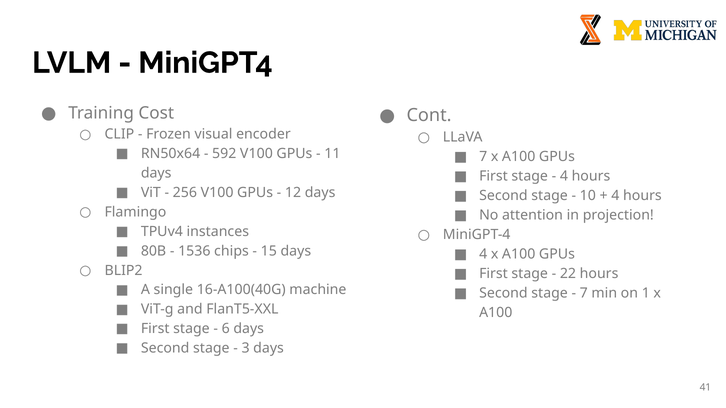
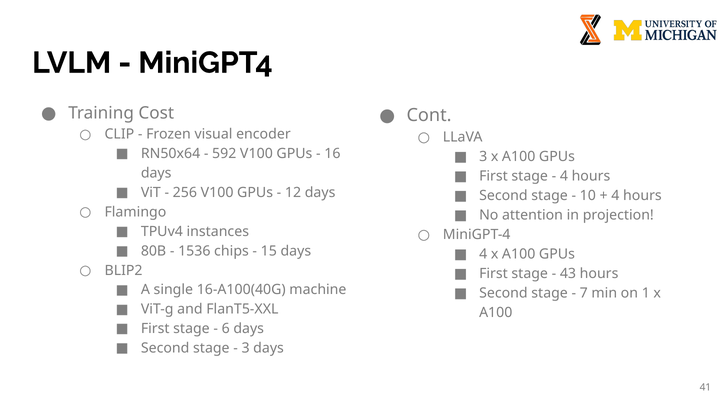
11: 11 -> 16 (332, 154)
7: 7 -> 3 (483, 157)
22: 22 -> 43 (568, 274)
